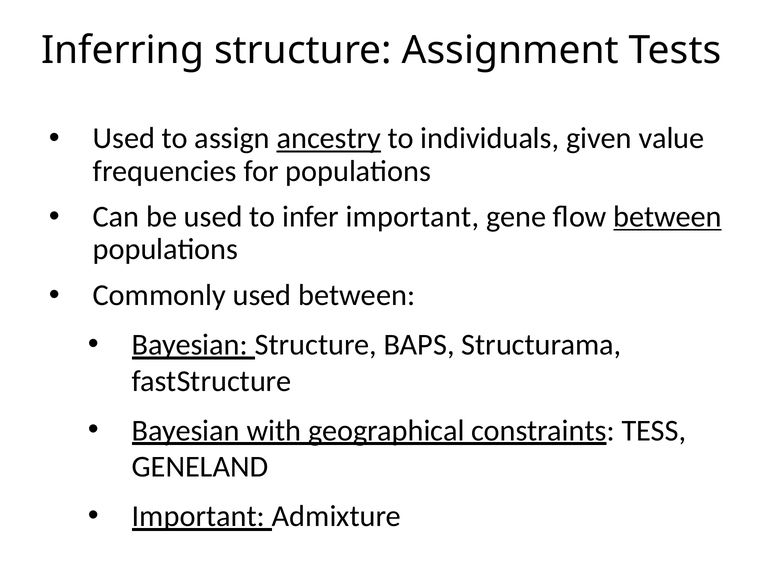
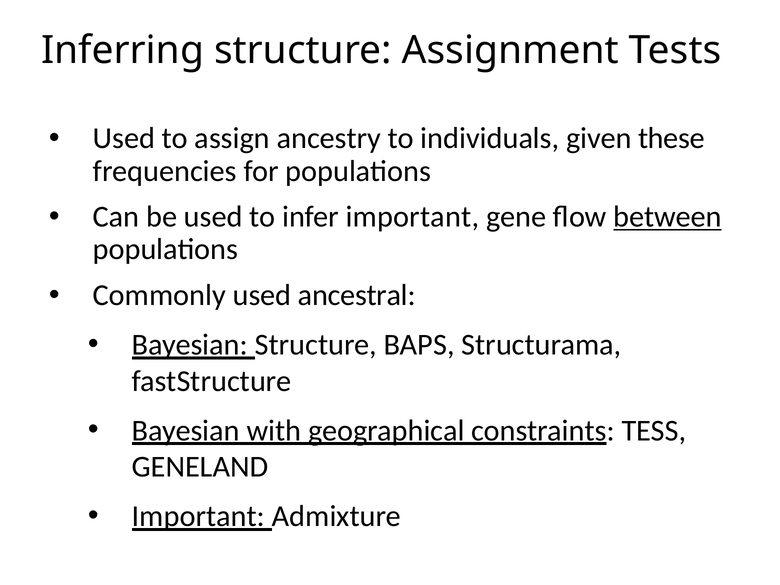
ancestry underline: present -> none (329, 138)
value: value -> these (671, 138)
used between: between -> ancestral (357, 295)
